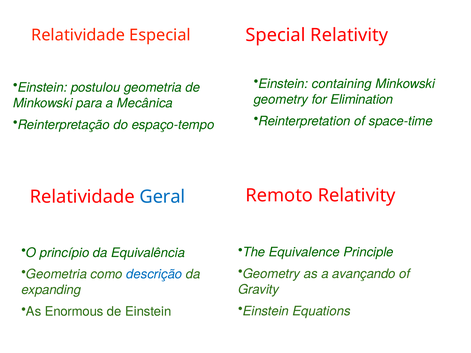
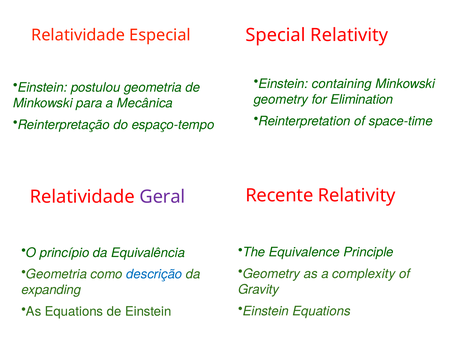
Remoto: Remoto -> Recente (279, 196)
Geral colour: blue -> purple (162, 197)
avançando: avançando -> complexity (364, 274)
As Enormous: Enormous -> Equations (74, 312)
